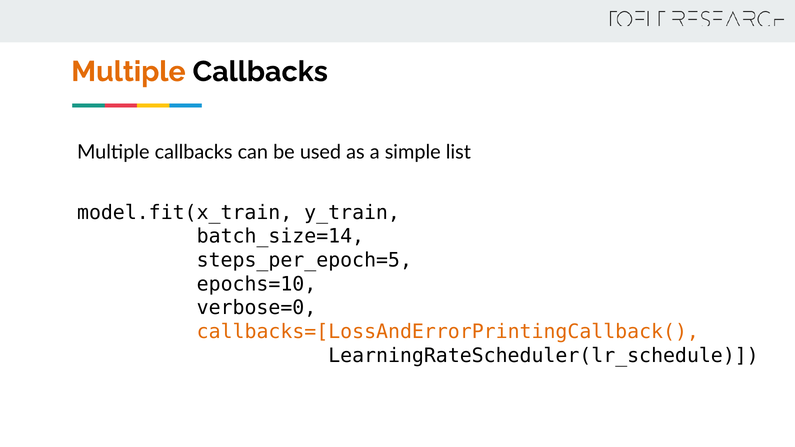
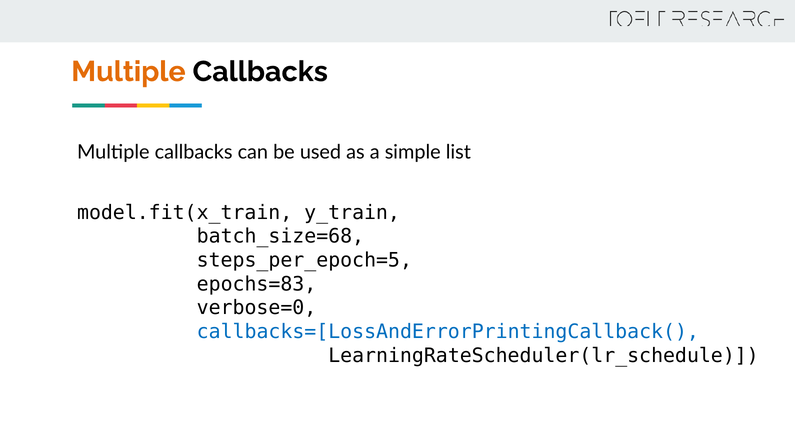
batch_size=14: batch_size=14 -> batch_size=68 (280, 236)
epochs=10: epochs=10 -> epochs=83 (256, 284)
callbacks=[LossAndErrorPrintingCallback( colour: orange -> blue (448, 332)
